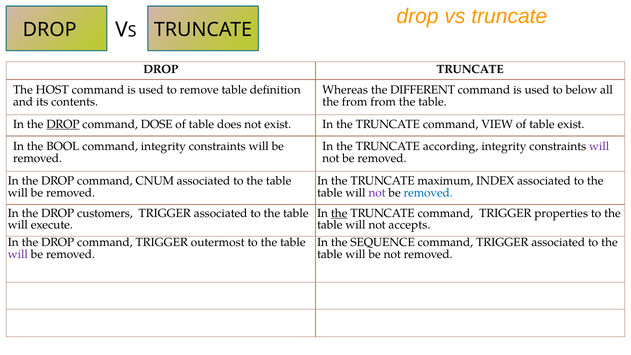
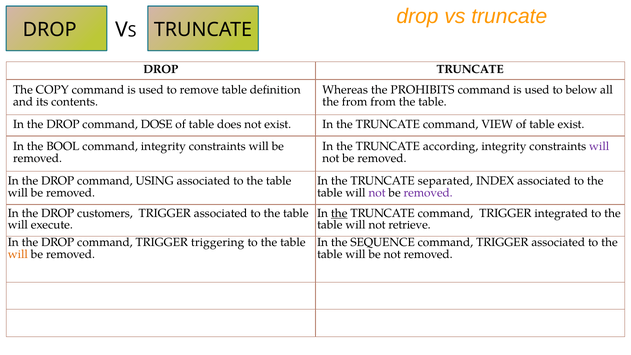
HOST: HOST -> COPY (52, 90)
DIFFERENT: DIFFERENT -> PROHIBITS (423, 90)
DROP underline: present -> none (63, 124)
CNUM: CNUM -> USING (155, 181)
maximum: maximum -> separated (445, 181)
removed colour: blue -> purple (428, 193)
properties: properties -> integrated (561, 213)
accepts: accepts -> retrieve (410, 225)
outermost: outermost -> triggering (218, 243)
will colour: purple -> orange (18, 254)
